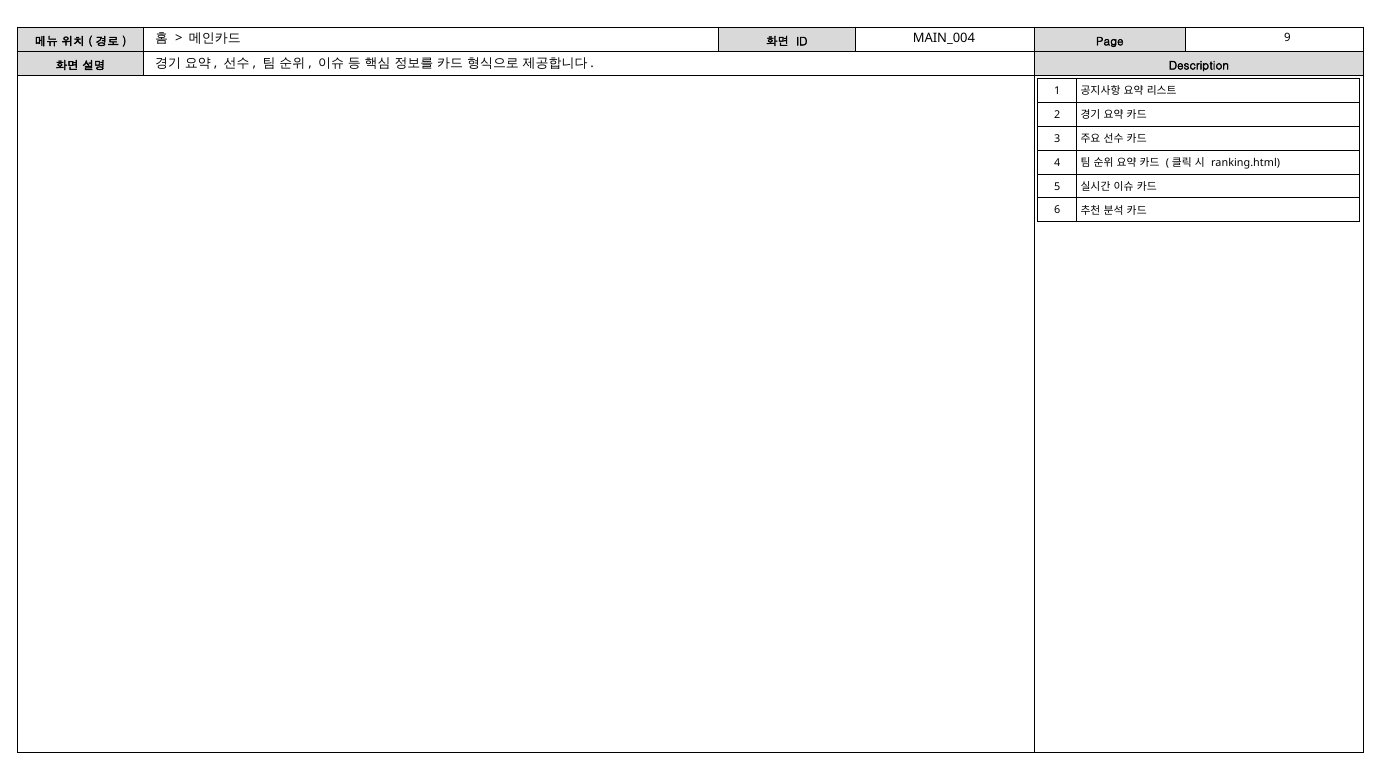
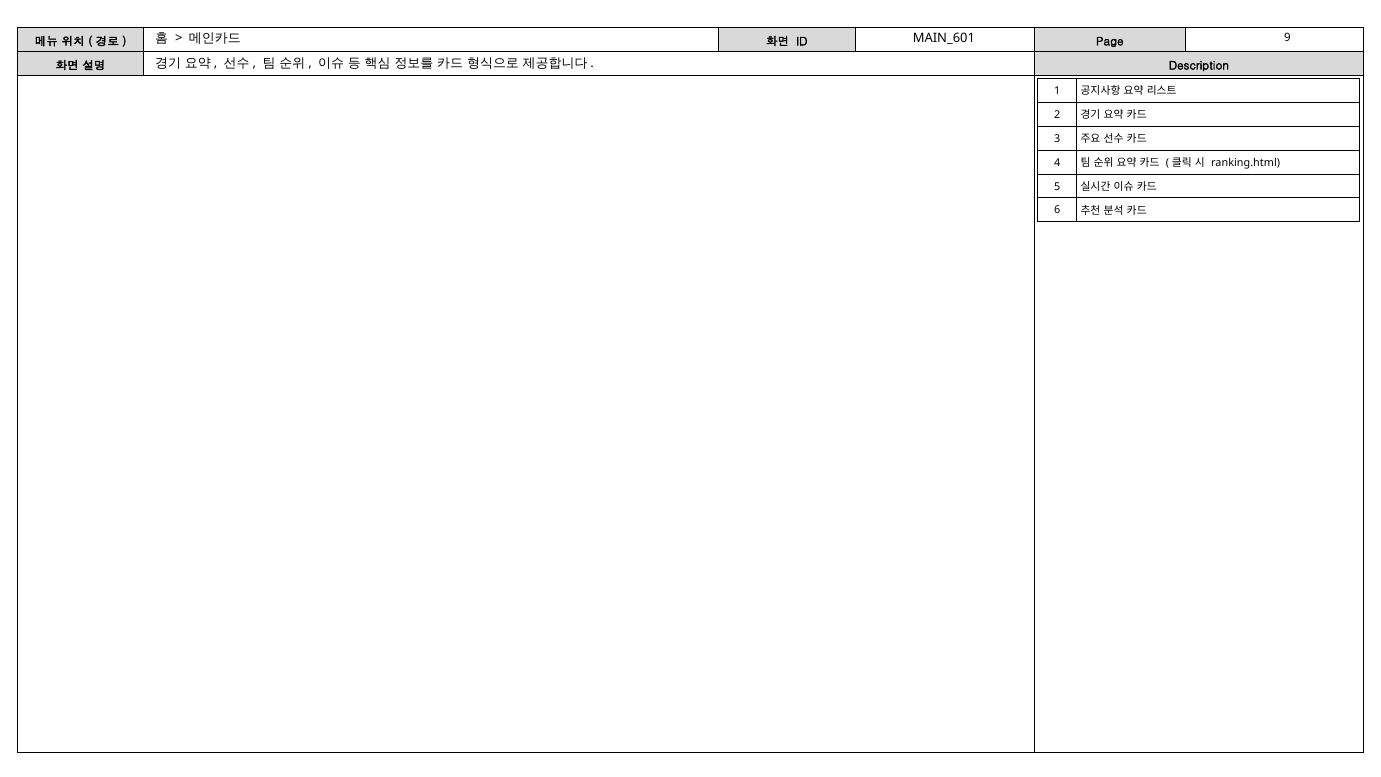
MAIN_004: MAIN_004 -> MAIN_601 (944, 38)
